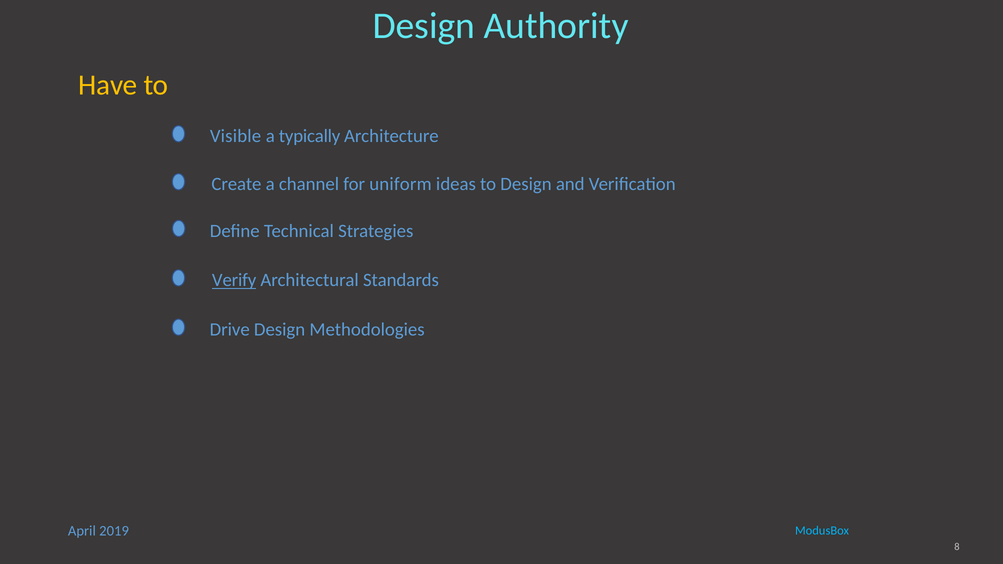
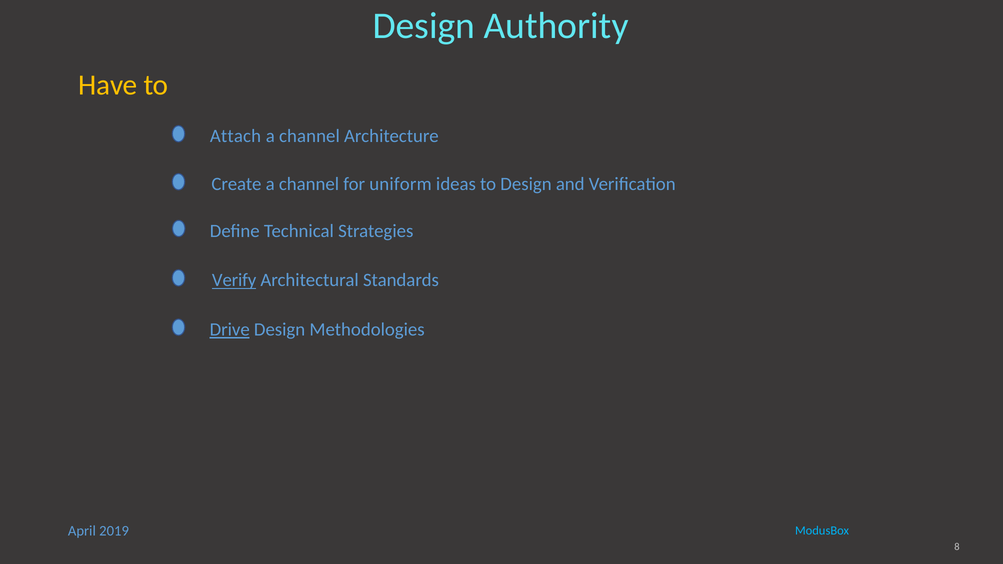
Visible: Visible -> Attach (236, 136)
typically: typically -> channel (309, 136)
Drive underline: none -> present (230, 330)
